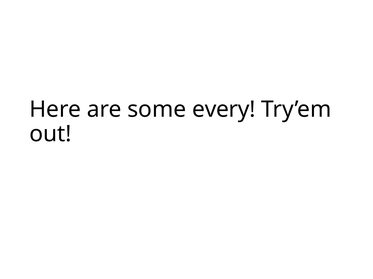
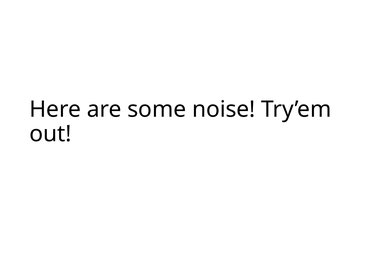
every: every -> noise (224, 110)
